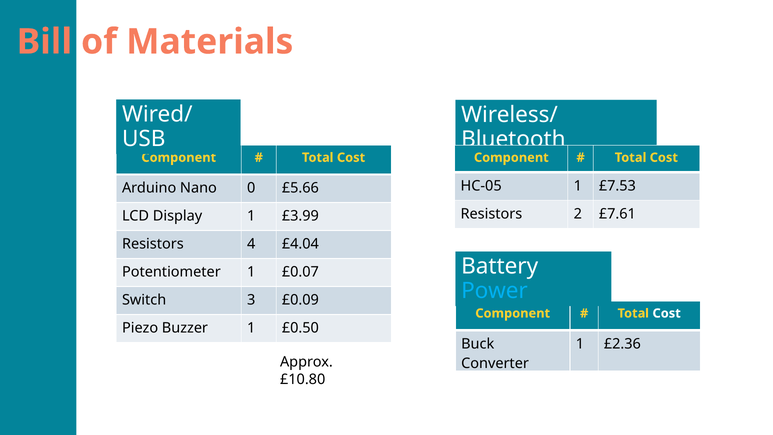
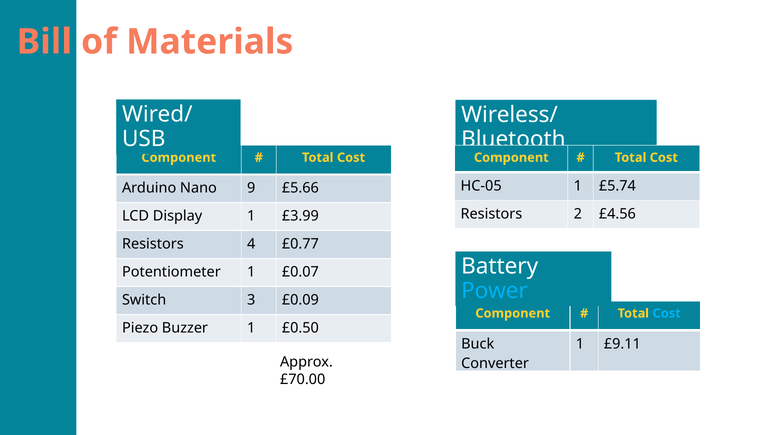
£7.53: £7.53 -> £5.74 (617, 186)
0: 0 -> 9 (251, 188)
£7.61: £7.61 -> £4.56 (617, 214)
£4.04: £4.04 -> £0.77 (300, 244)
Cost colour: white -> light blue (667, 313)
£2.36: £2.36 -> £9.11 (622, 344)
£10.80: £10.80 -> £70.00 (303, 379)
